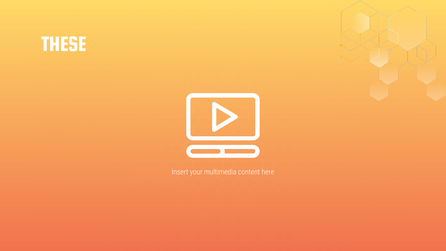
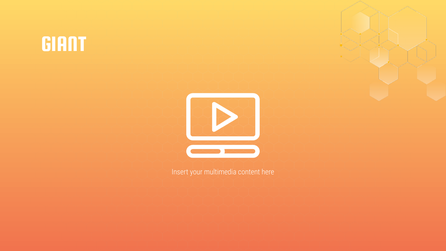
THESE: THESE -> GIANT (64, 44)
